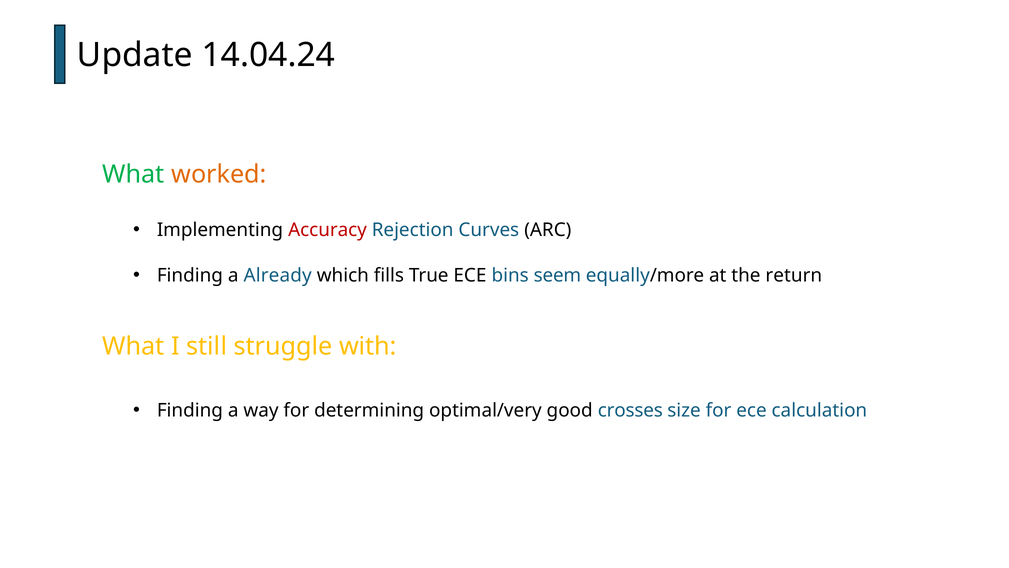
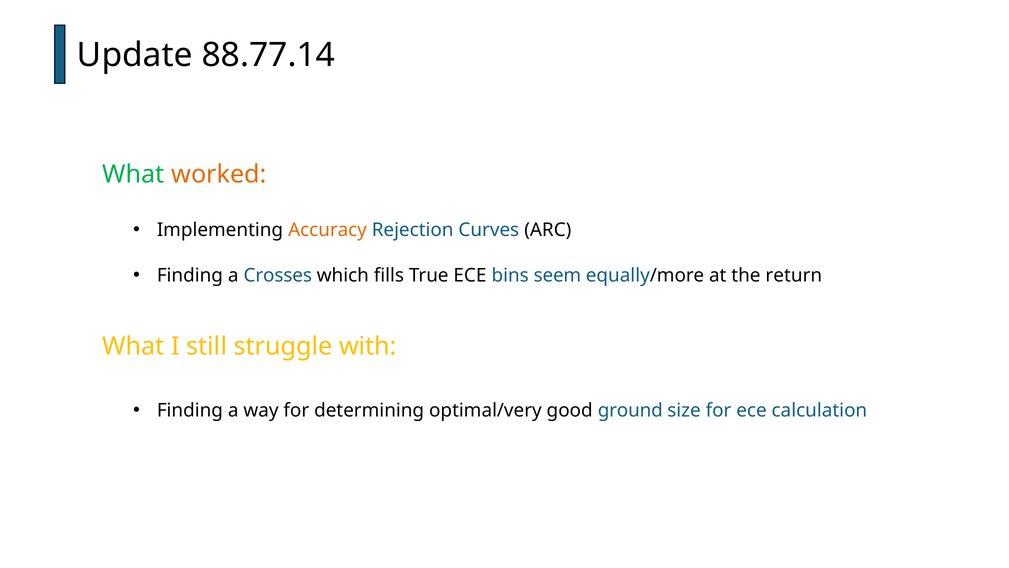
14.04.24: 14.04.24 -> 88.77.14 (268, 55)
Accuracy colour: red -> orange (328, 230)
Already: Already -> Crosses (278, 275)
crosses: crosses -> ground (630, 410)
